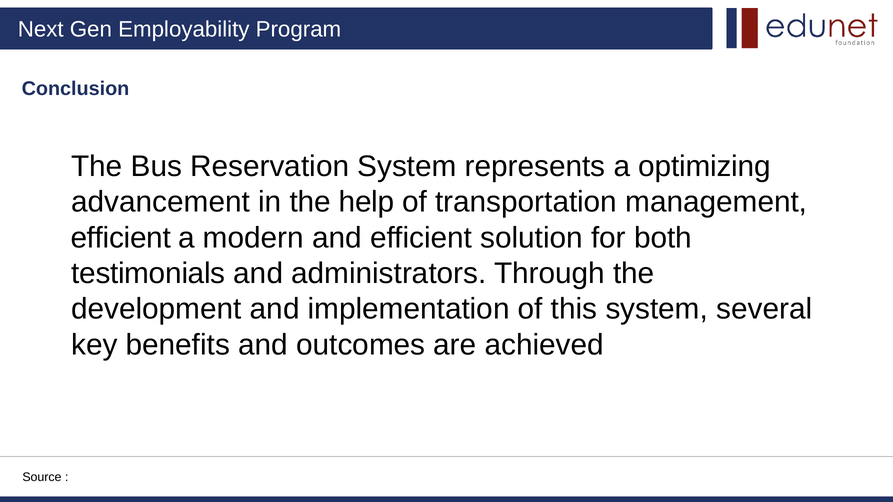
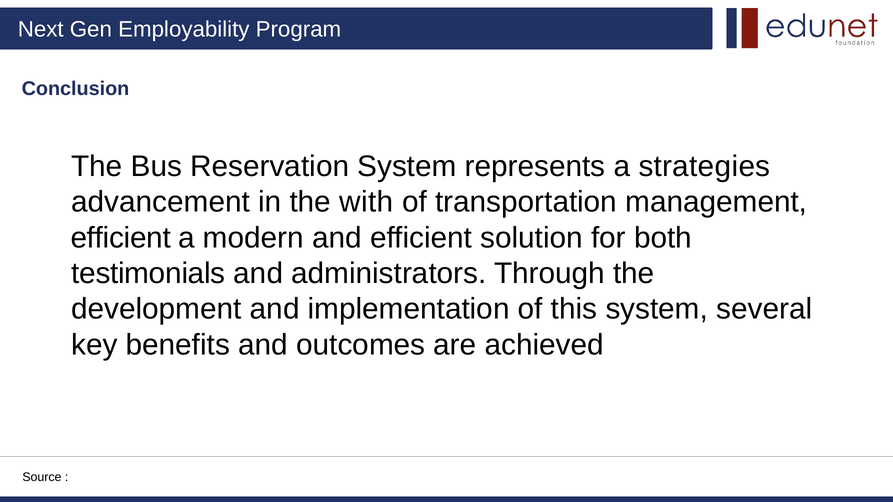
optimizing: optimizing -> strategies (704, 166)
help: help -> with (366, 202)
